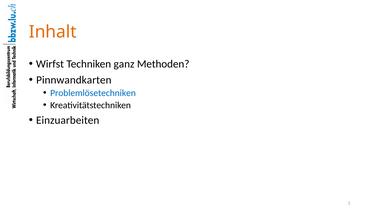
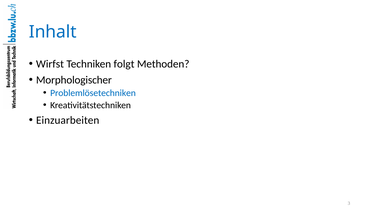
Inhalt colour: orange -> blue (53, 32)
ganz: ganz -> folgt (124, 64)
Pinnwandkarten: Pinnwandkarten -> Morphologischer (74, 80)
